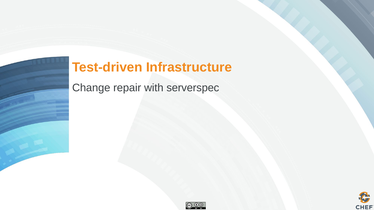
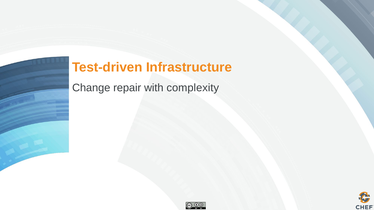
serverspec: serverspec -> complexity (193, 88)
